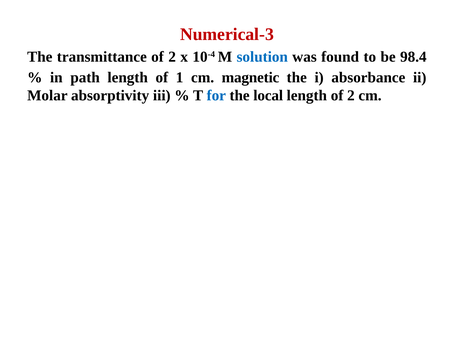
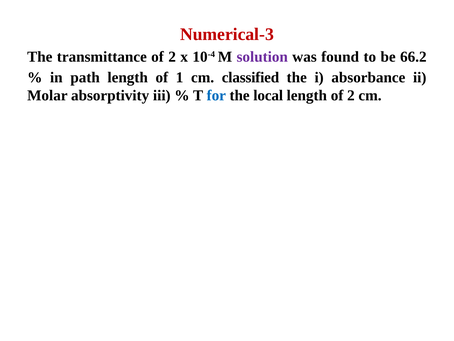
solution colour: blue -> purple (262, 57)
98.4: 98.4 -> 66.2 (413, 57)
magnetic: magnetic -> classified (250, 77)
